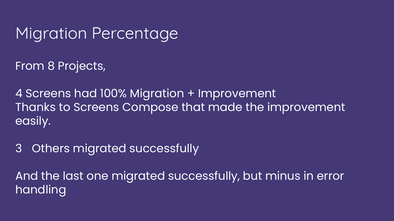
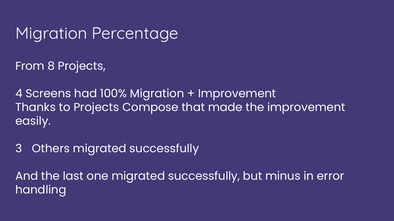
to Screens: Screens -> Projects (96, 108)
